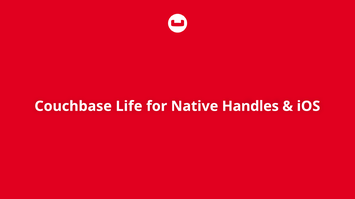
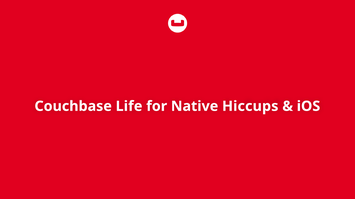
Handles: Handles -> Hiccups (250, 107)
